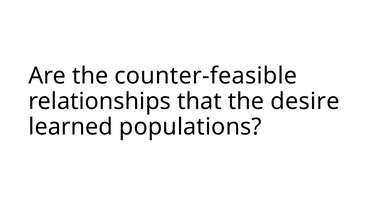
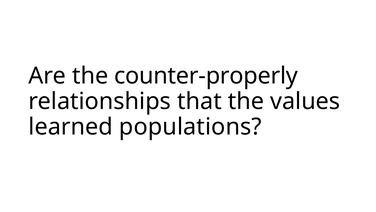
counter-feasible: counter-feasible -> counter-properly (206, 76)
desire: desire -> values (305, 101)
